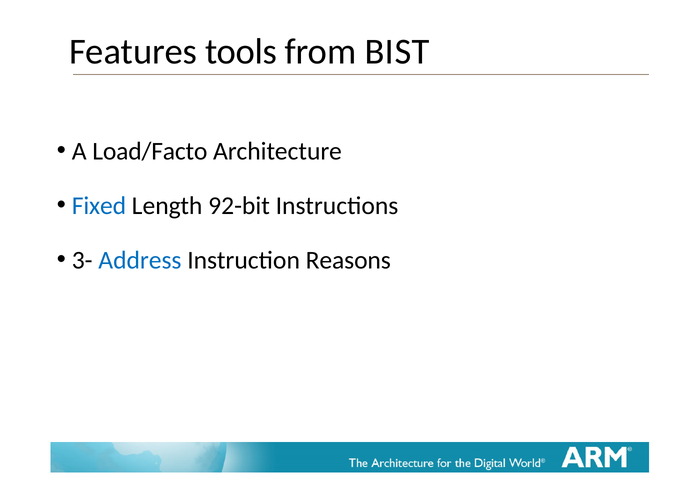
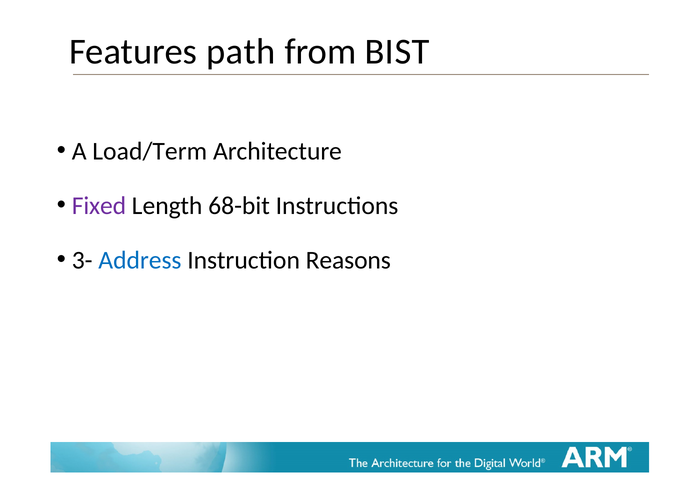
tools: tools -> path (241, 52)
Load/Facto: Load/Facto -> Load/Term (150, 151)
Fixed colour: blue -> purple (99, 205)
92-bit: 92-bit -> 68-bit (239, 205)
